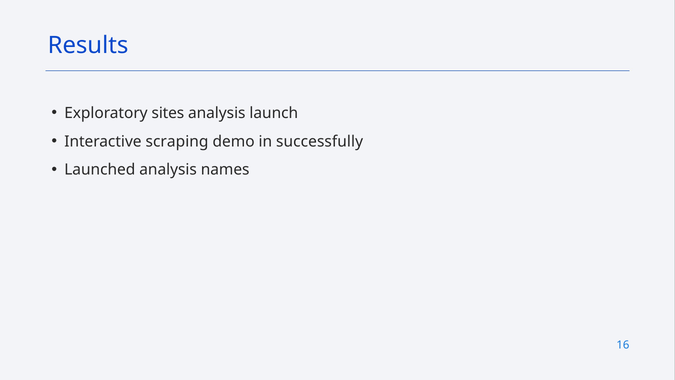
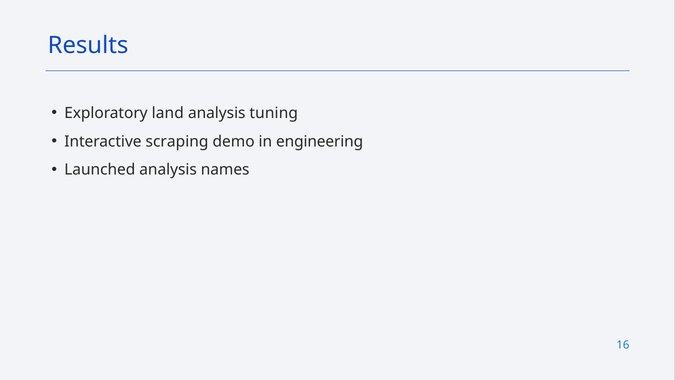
sites: sites -> land (168, 113)
launch: launch -> tuning (274, 113)
successfully: successfully -> engineering (320, 141)
